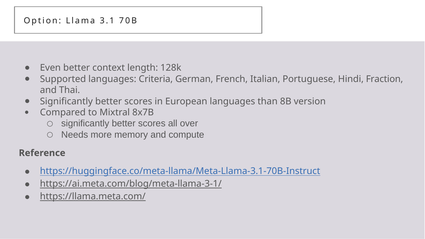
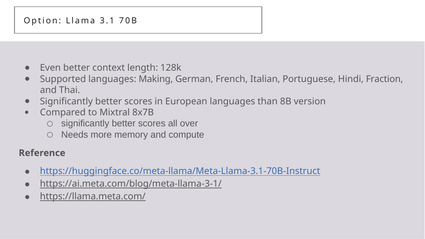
Criteria: Criteria -> Making (156, 79)
